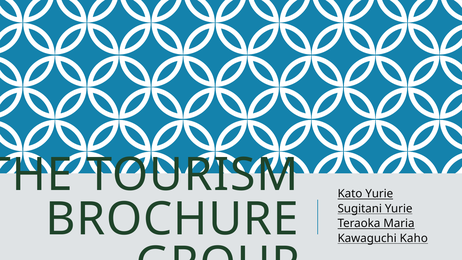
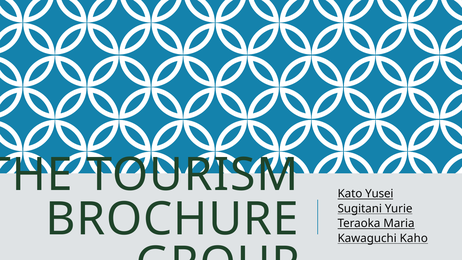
Kato Yurie: Yurie -> Yusei (379, 194)
